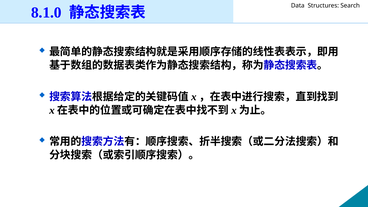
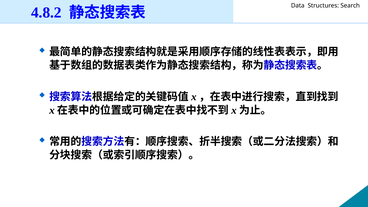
8.1.0: 8.1.0 -> 4.8.2 (46, 13)
